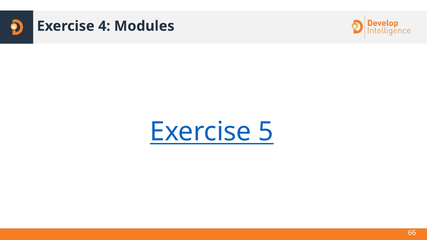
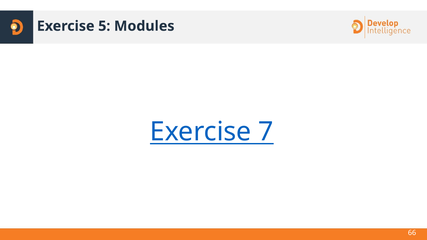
4: 4 -> 5 (104, 26)
5: 5 -> 7 (266, 132)
